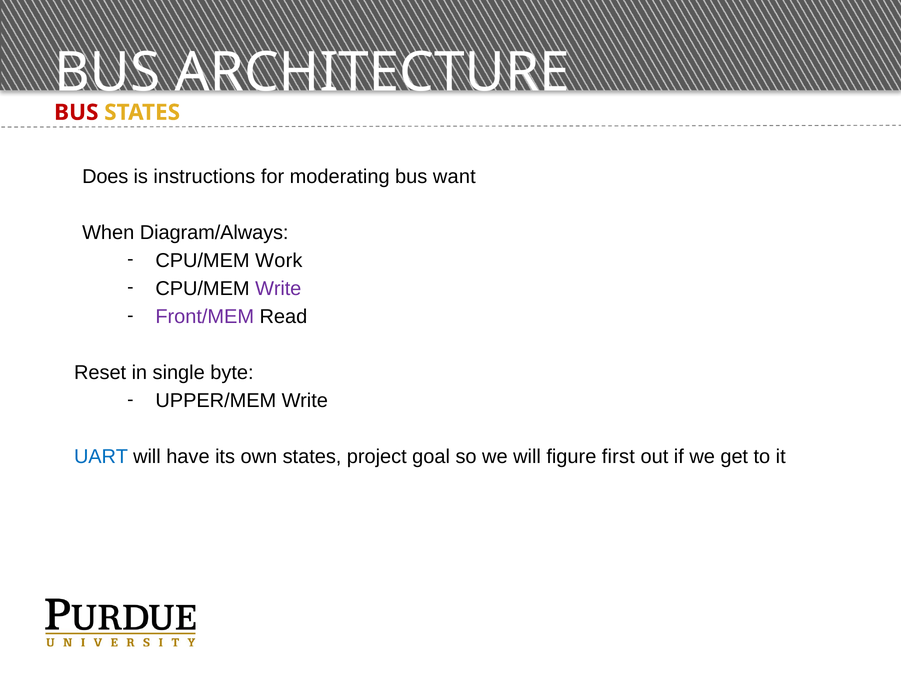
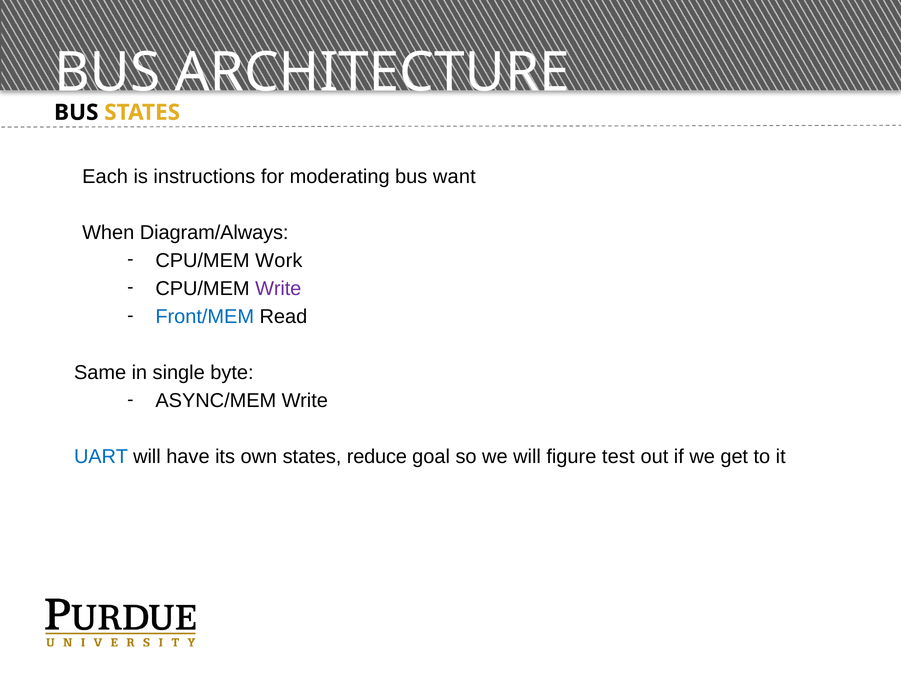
BUS colour: red -> black (76, 112)
Does: Does -> Each (105, 176)
Front/MEM colour: purple -> blue (205, 316)
Reset: Reset -> Same (100, 373)
UPPER/MEM: UPPER/MEM -> ASYNC/MEM (216, 401)
project: project -> reduce (377, 457)
first: first -> test (618, 457)
